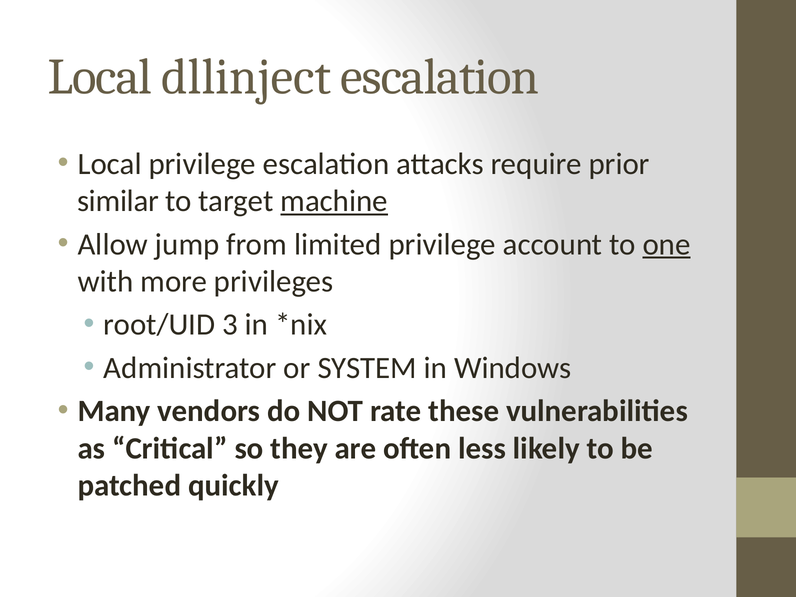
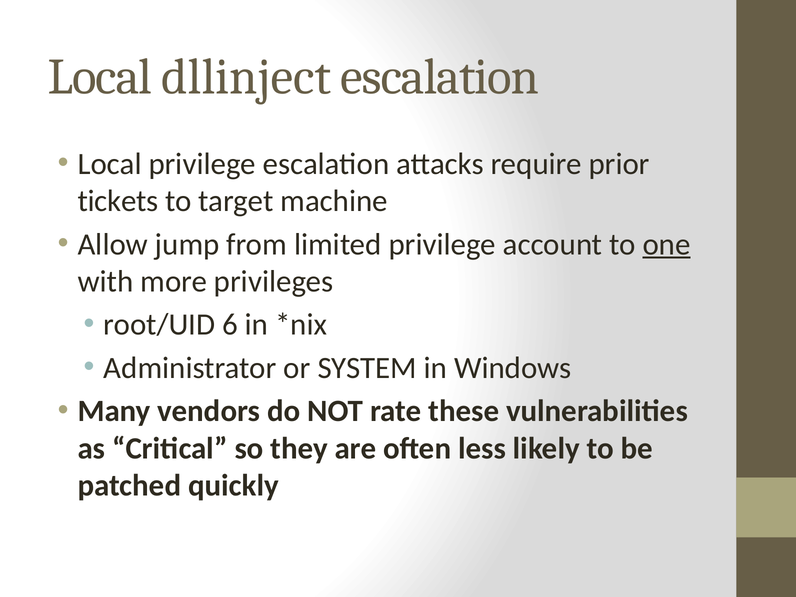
similar: similar -> tickets (118, 201)
machine underline: present -> none (334, 201)
3: 3 -> 6 (230, 325)
